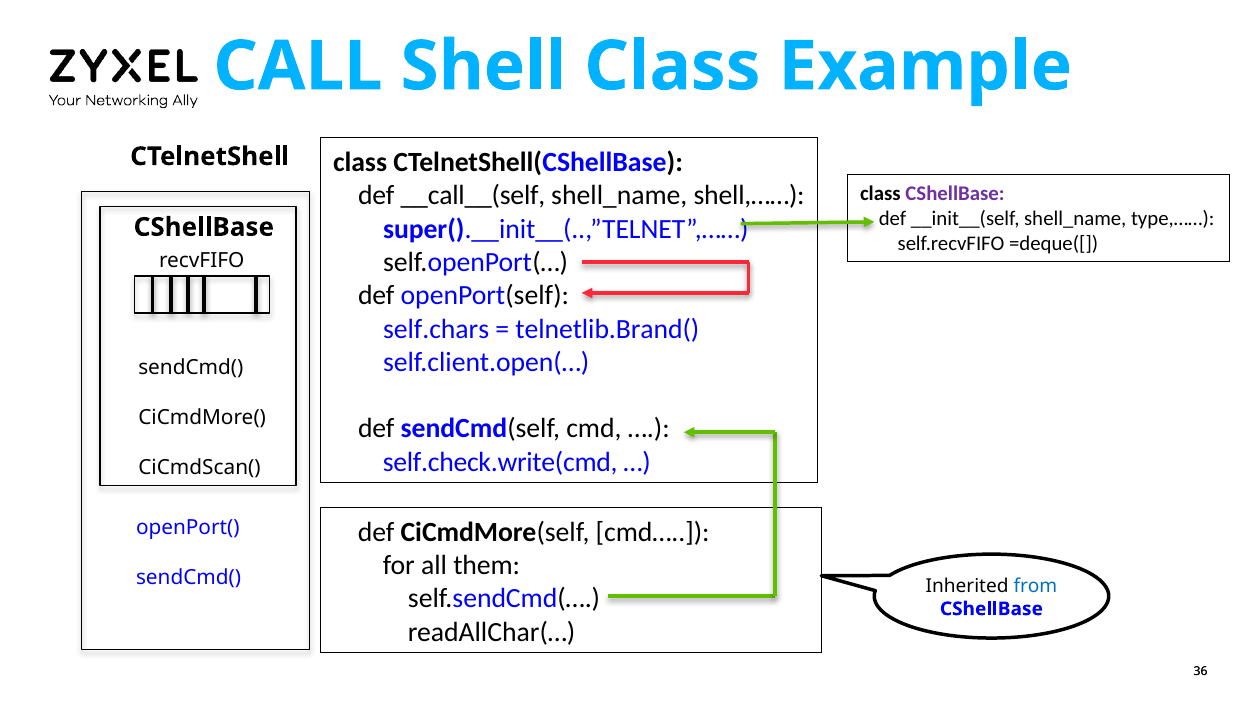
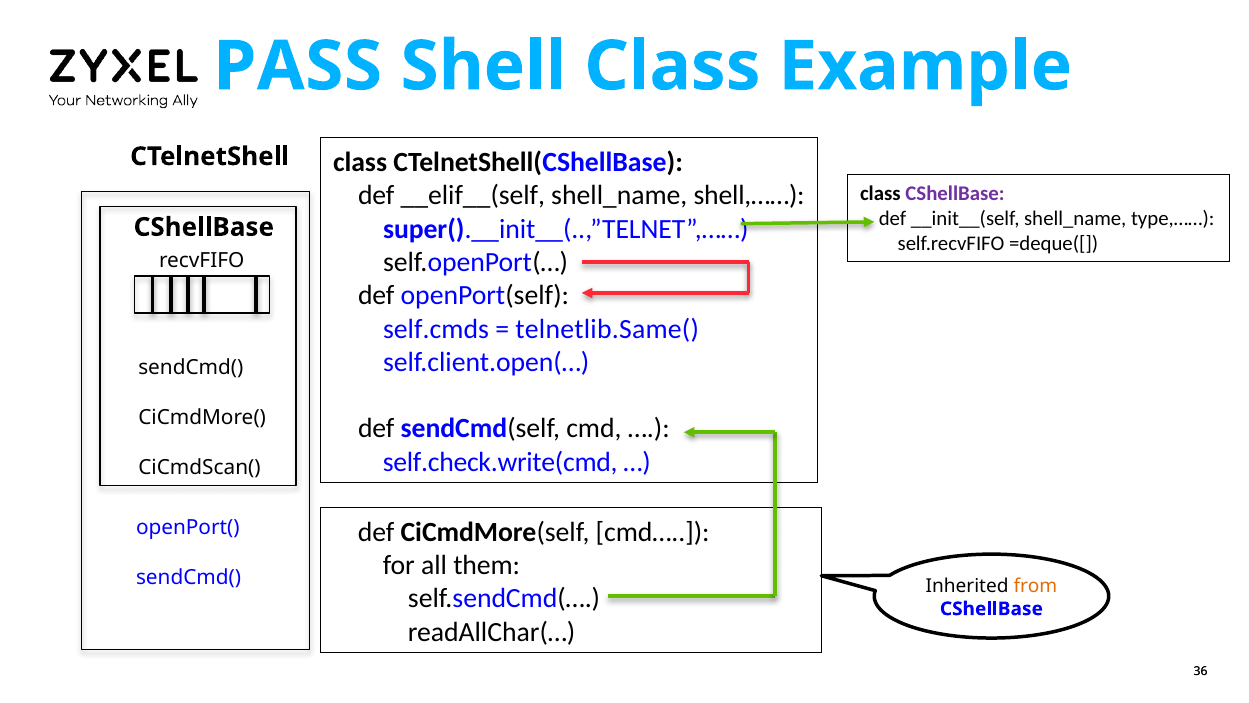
CALL: CALL -> PASS (298, 66)
__call__(self: __call__(self -> __elif__(self (473, 196)
self.chars: self.chars -> self.cmds (436, 329)
telnetlib.Brand(: telnetlib.Brand( -> telnetlib.Same( (607, 329)
from colour: blue -> orange (1035, 586)
